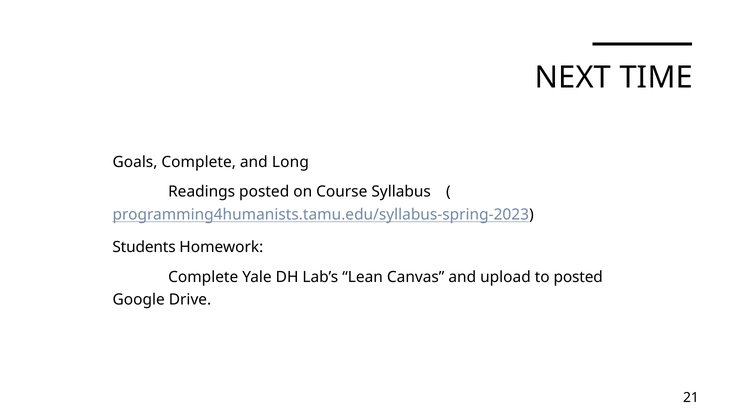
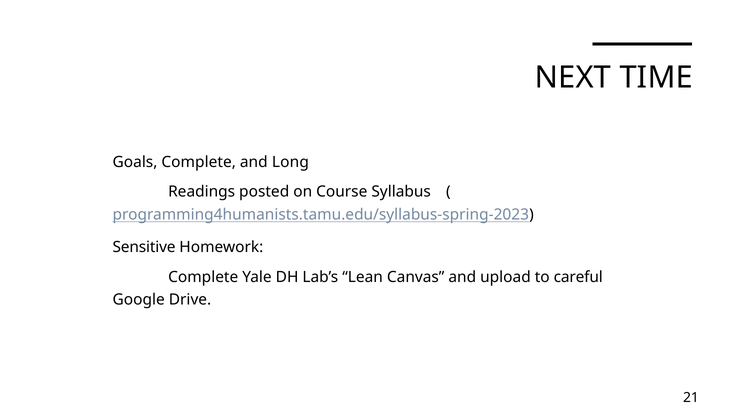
Students: Students -> Sensitive (144, 247)
to posted: posted -> careful (578, 277)
